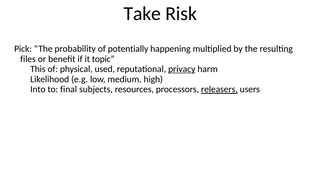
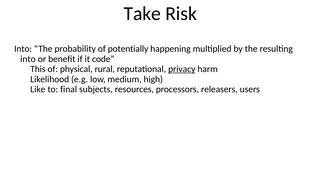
Pick: Pick -> Into (23, 49)
files: files -> into (28, 59)
topic: topic -> code (103, 59)
used: used -> rural (105, 69)
Into: Into -> Like (38, 89)
releasers underline: present -> none (219, 89)
